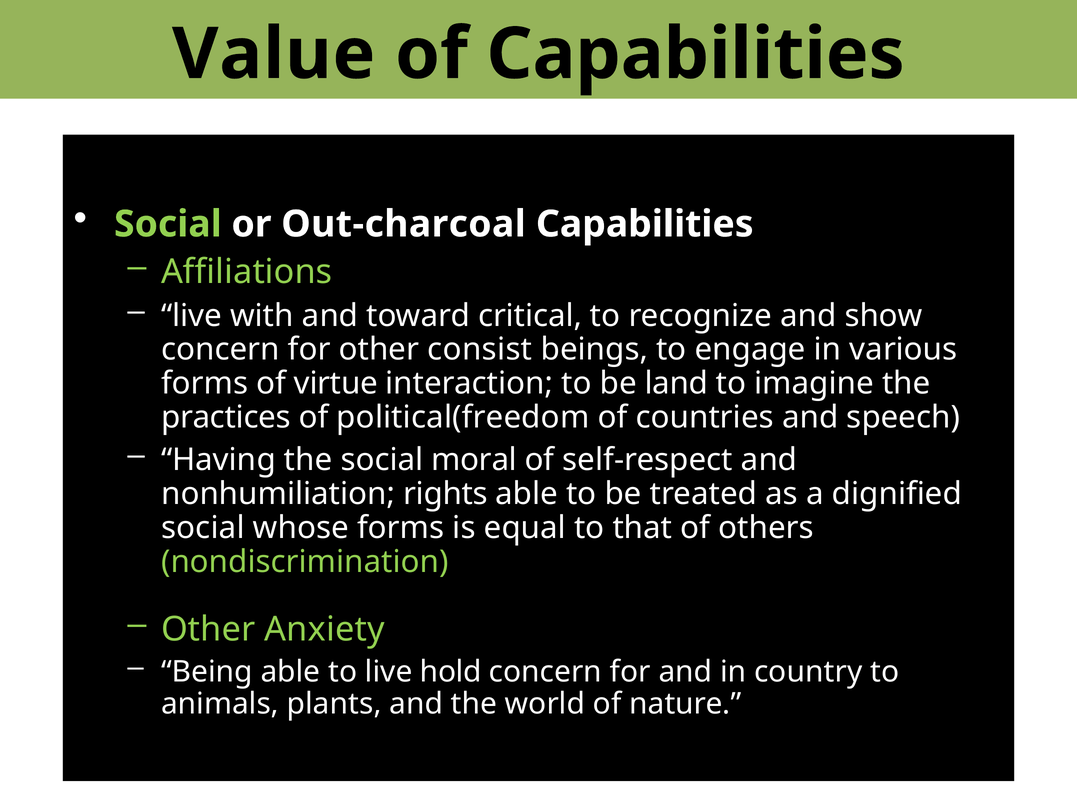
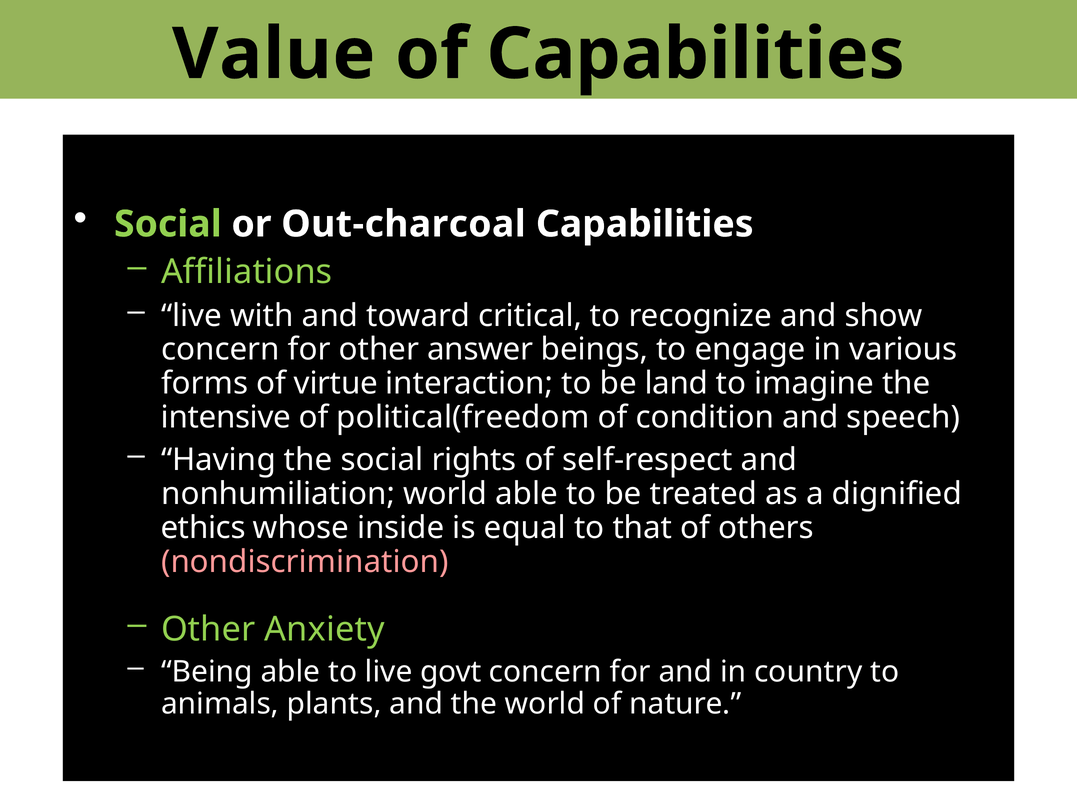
consist: consist -> answer (480, 349)
practices: practices -> intensive (226, 417)
countries: countries -> condition (705, 417)
moral: moral -> rights (474, 460)
nonhumiliation rights: rights -> world (445, 494)
social: social -> ethics (203, 528)
whose forms: forms -> inside (401, 528)
nondiscrimination colour: light green -> pink (305, 562)
hold: hold -> govt (451, 671)
